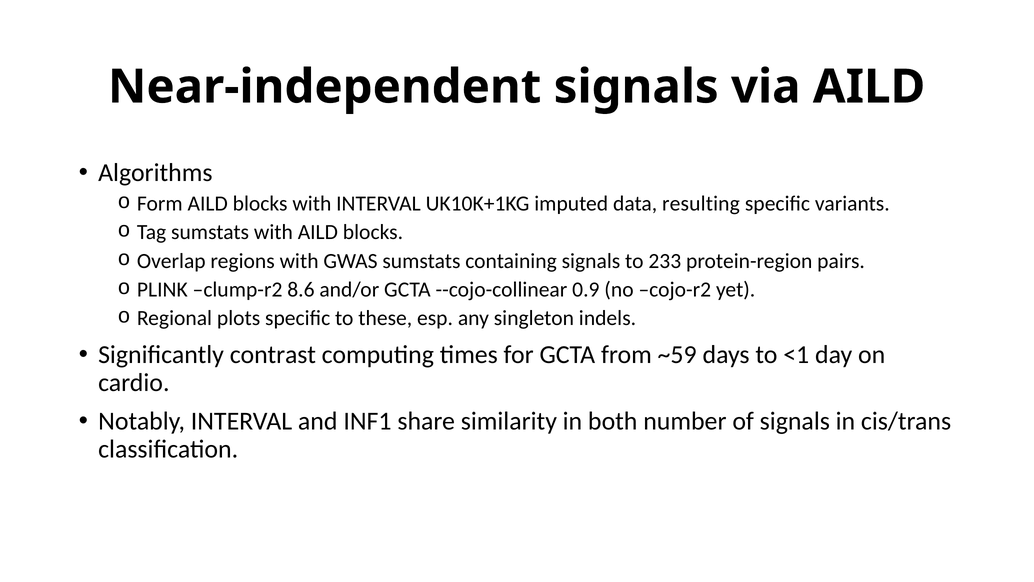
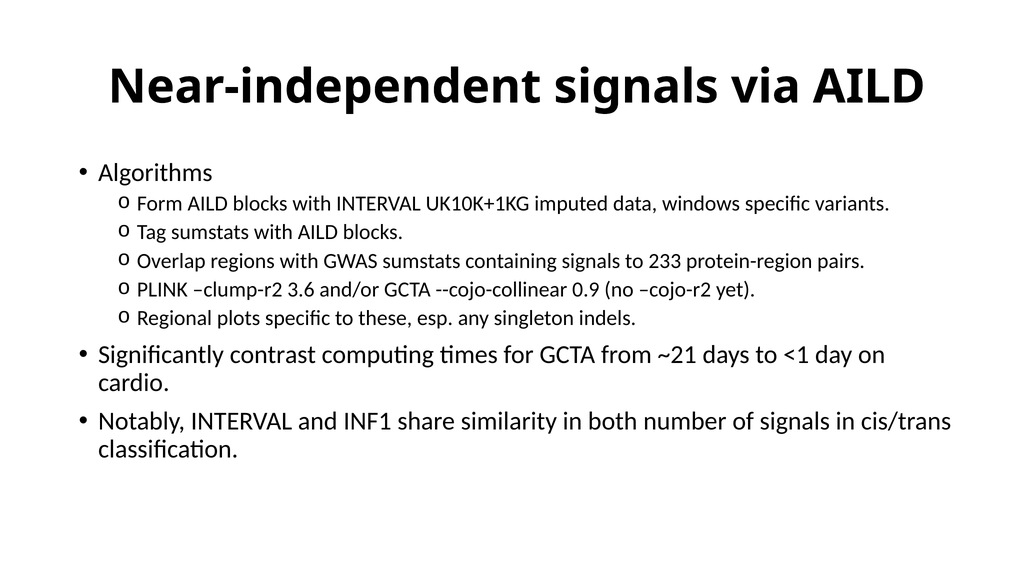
resulting: resulting -> windows (701, 203)
8.6: 8.6 -> 3.6 (301, 289)
~59: ~59 -> ~21 (677, 354)
